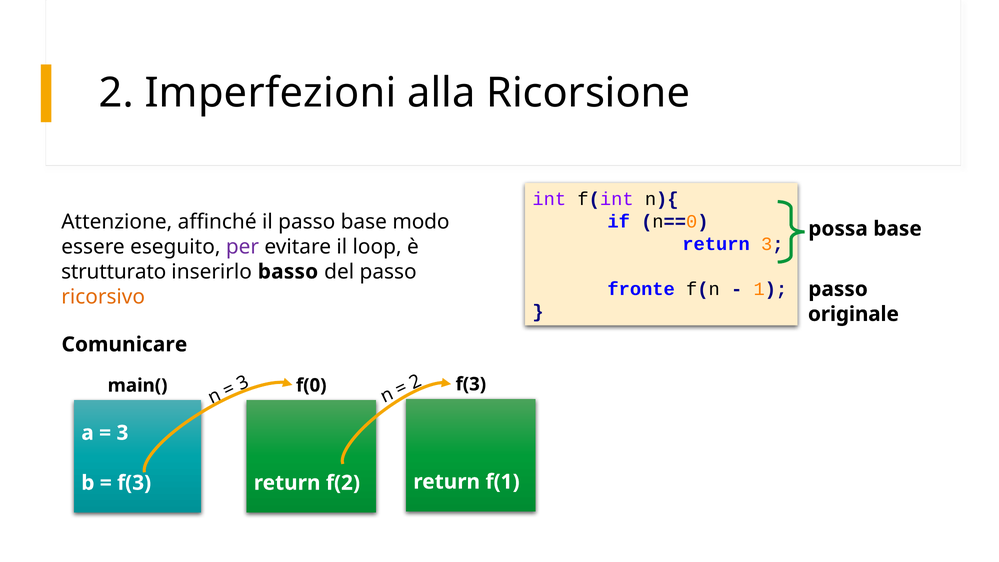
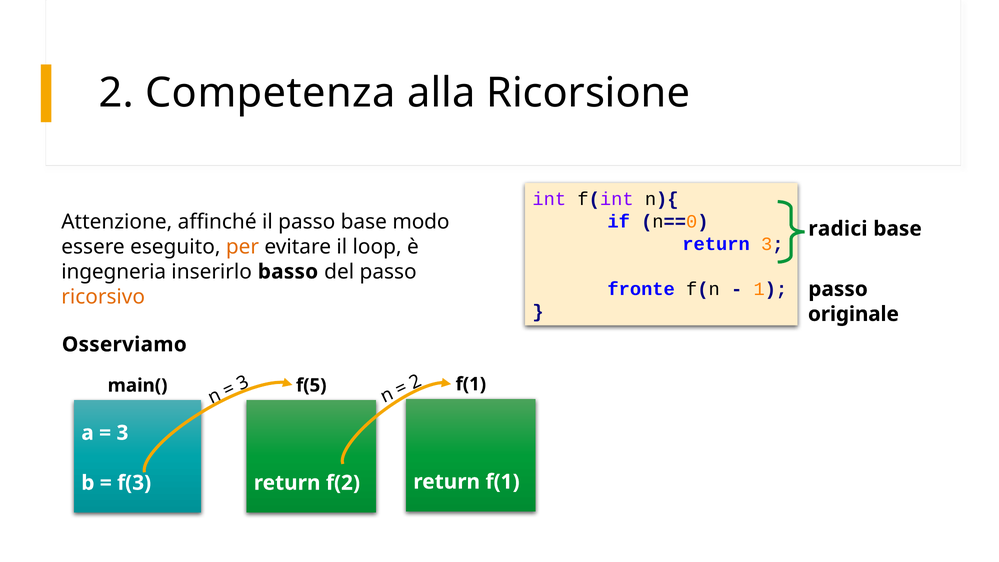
Imperfezioni: Imperfezioni -> Competenza (270, 93)
possa: possa -> radici (838, 229)
per colour: purple -> orange (243, 247)
strutturato: strutturato -> ingegneria (114, 272)
Comunicare: Comunicare -> Osserviamo (124, 344)
f(3: f(3 -> f(1 (471, 384)
f(0: f(0 -> f(5 (311, 385)
